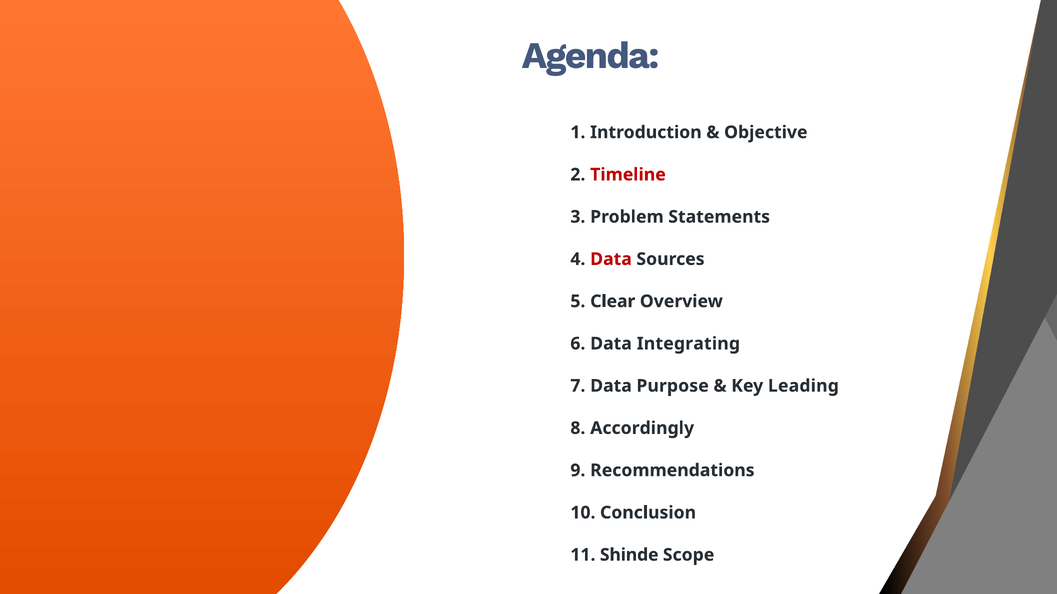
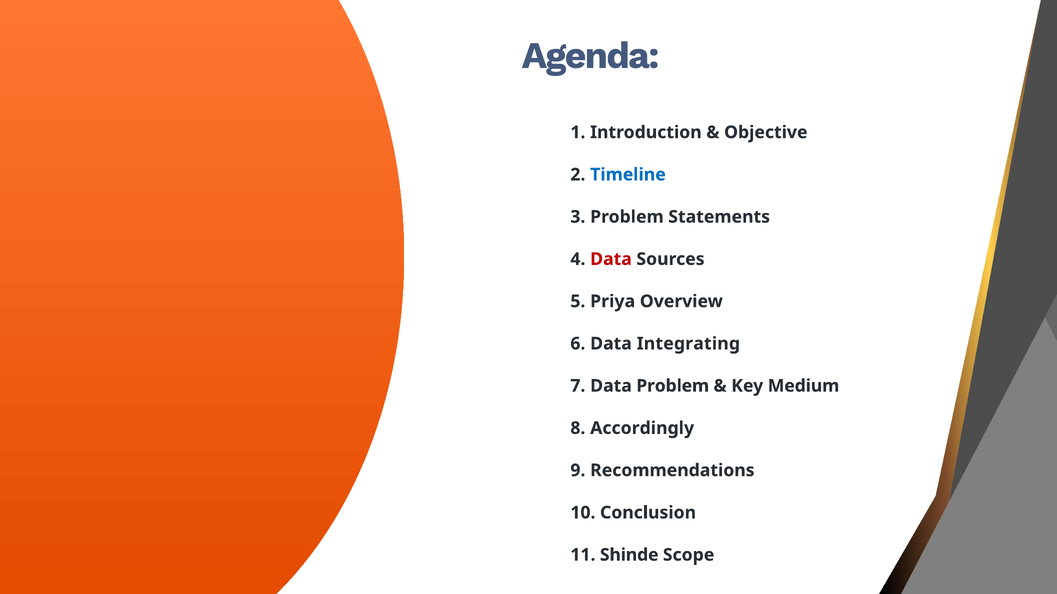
Timeline colour: red -> blue (628, 175)
Clear: Clear -> Priya (613, 302)
Data Purpose: Purpose -> Problem (673, 386)
Leading: Leading -> Medium (804, 386)
